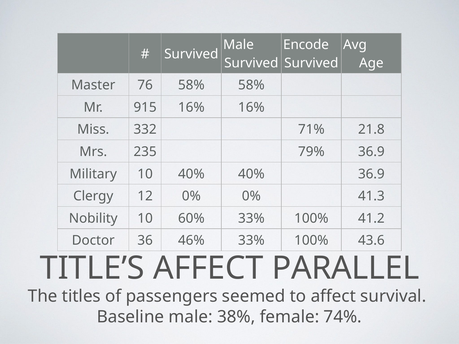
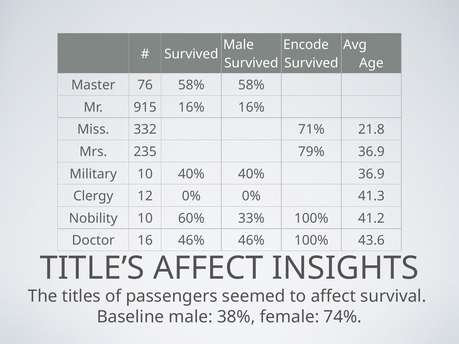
36: 36 -> 16 (145, 241)
46% 33%: 33% -> 46% (251, 241)
PARALLEL: PARALLEL -> INSIGHTS (345, 268)
